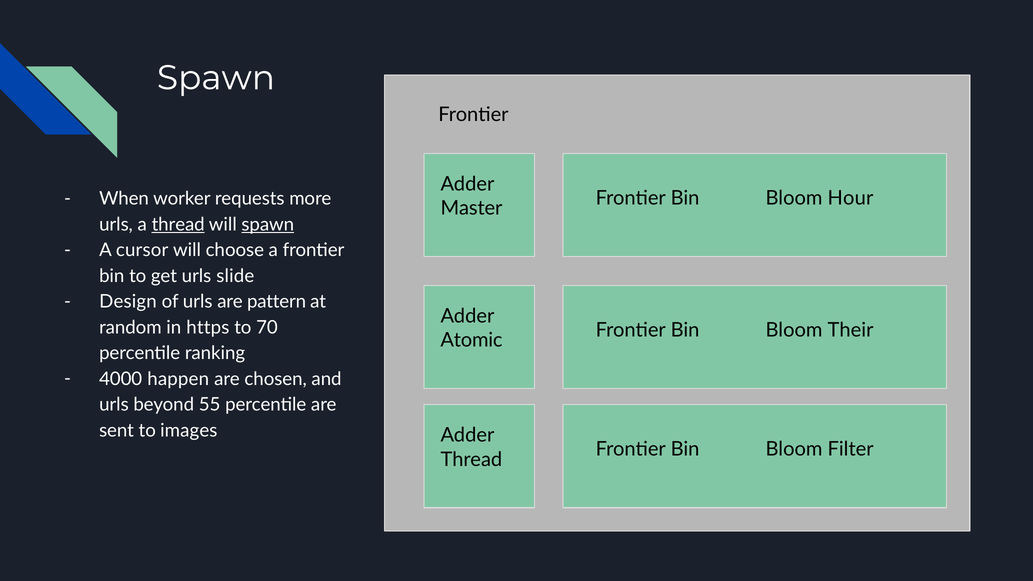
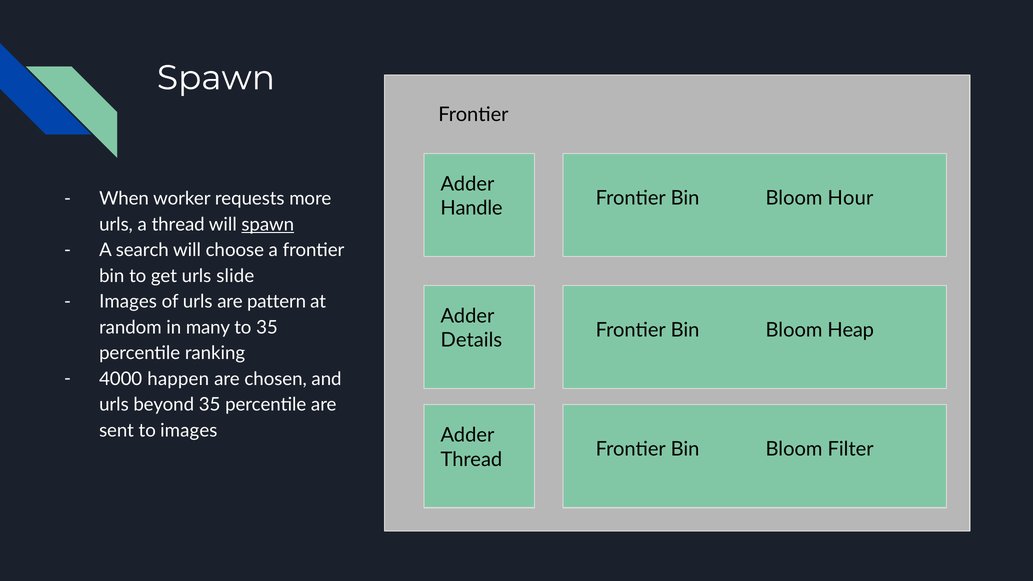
Master: Master -> Handle (472, 208)
thread underline: present -> none (178, 225)
cursor: cursor -> search (142, 250)
Design: Design -> Images (128, 302)
https: https -> many (208, 327)
to 70: 70 -> 35 (267, 327)
Their: Their -> Heap (851, 330)
Atomic: Atomic -> Details (471, 340)
beyond 55: 55 -> 35 (210, 405)
